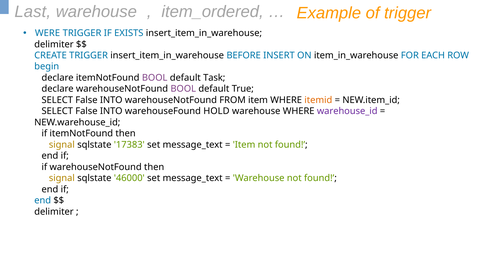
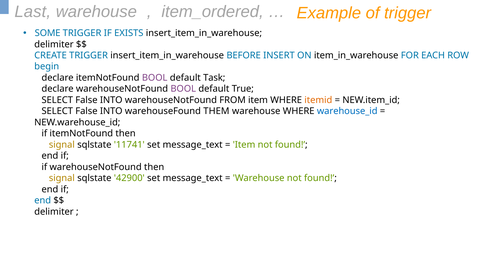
WERE: WERE -> SOME (48, 33)
HOLD: HOLD -> THEM (216, 111)
warehouse_id colour: purple -> blue (347, 111)
17383: 17383 -> 11741 (129, 145)
46000: 46000 -> 42900 (129, 179)
